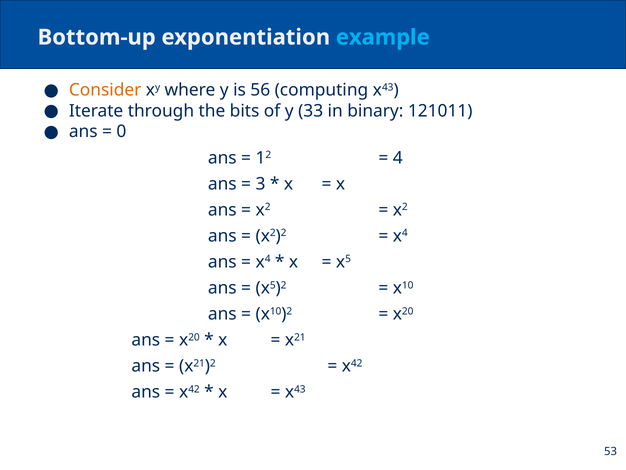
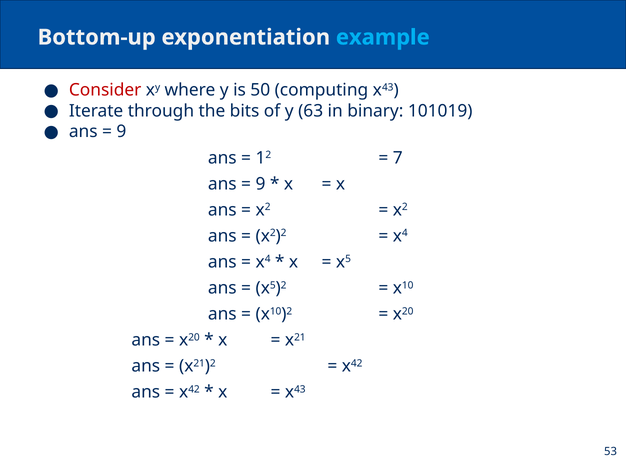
Consider colour: orange -> red (105, 90)
56: 56 -> 50 (260, 90)
33: 33 -> 63 (311, 111)
121011: 121011 -> 101019 (440, 111)
0: 0 -> 9 (121, 132)
4: 4 -> 7 (398, 158)
3: 3 -> 9 (261, 184)
